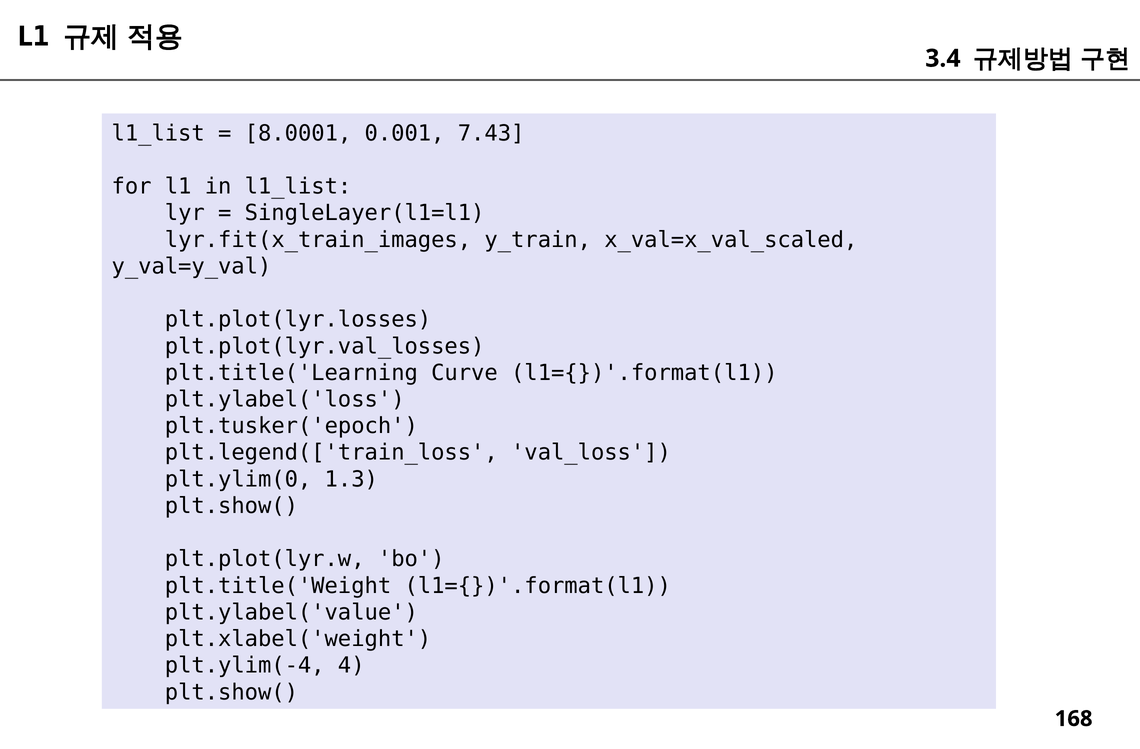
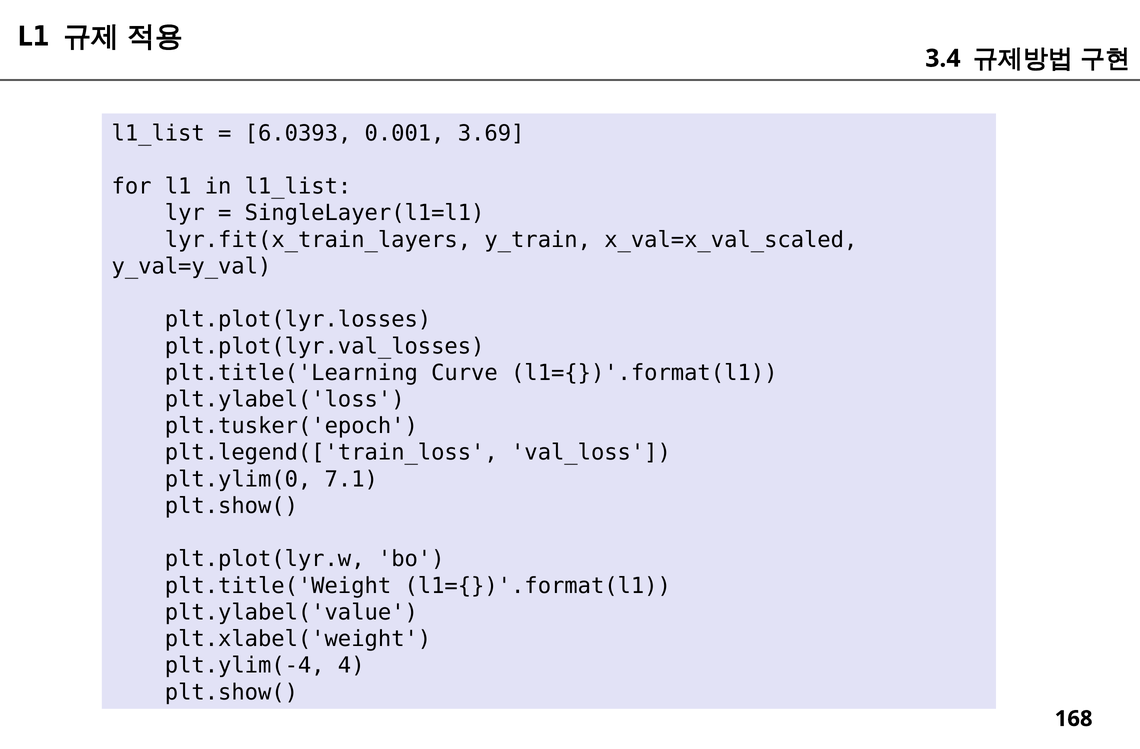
8.0001: 8.0001 -> 6.0393 (298, 133)
7.43: 7.43 -> 3.69 (491, 133)
lyr.fit(x_train_images: lyr.fit(x_train_images -> lyr.fit(x_train_layers (318, 240)
1.3: 1.3 -> 7.1 (351, 479)
